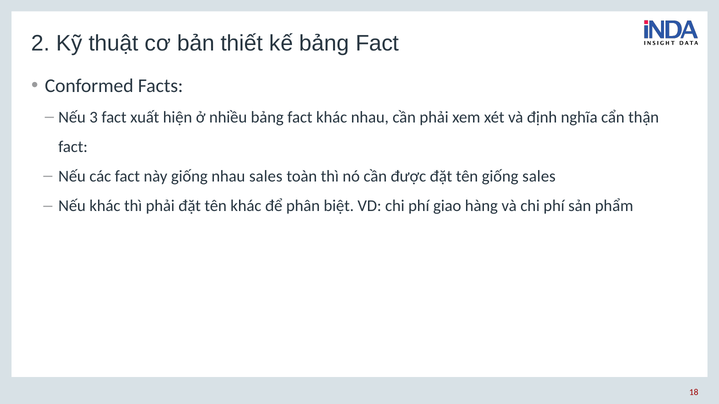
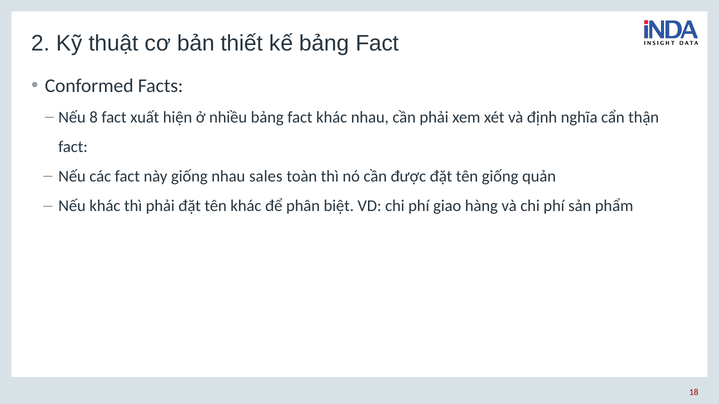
3: 3 -> 8 (94, 117)
giống sales: sales -> quản (539, 177)
